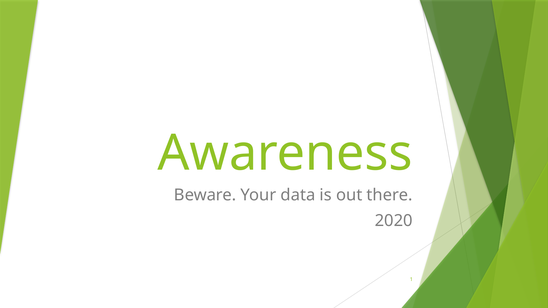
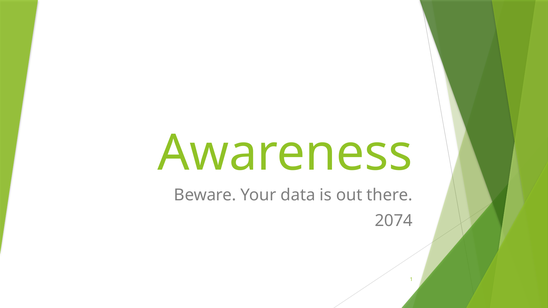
2020: 2020 -> 2074 (394, 221)
